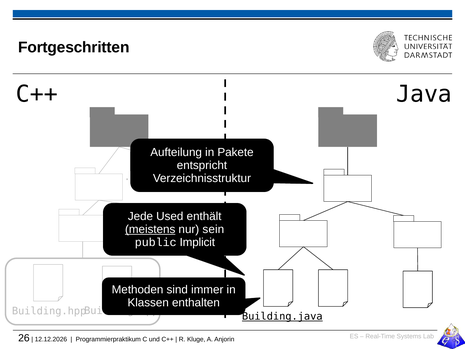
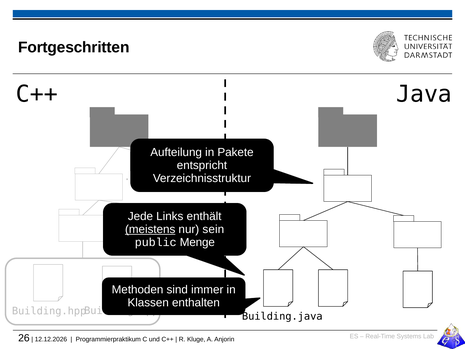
Used: Used -> Links (170, 216)
Implicit: Implicit -> Menge (197, 242)
Building.java underline: present -> none (282, 316)
